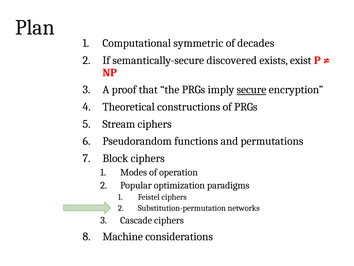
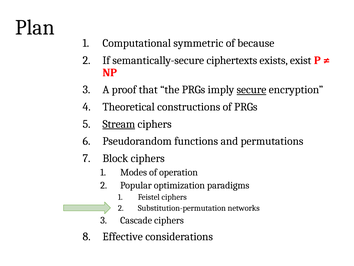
decades: decades -> because (256, 43)
discovered: discovered -> ciphertexts (232, 60)
Stream underline: none -> present (119, 124)
Machine: Machine -> Effective (123, 236)
